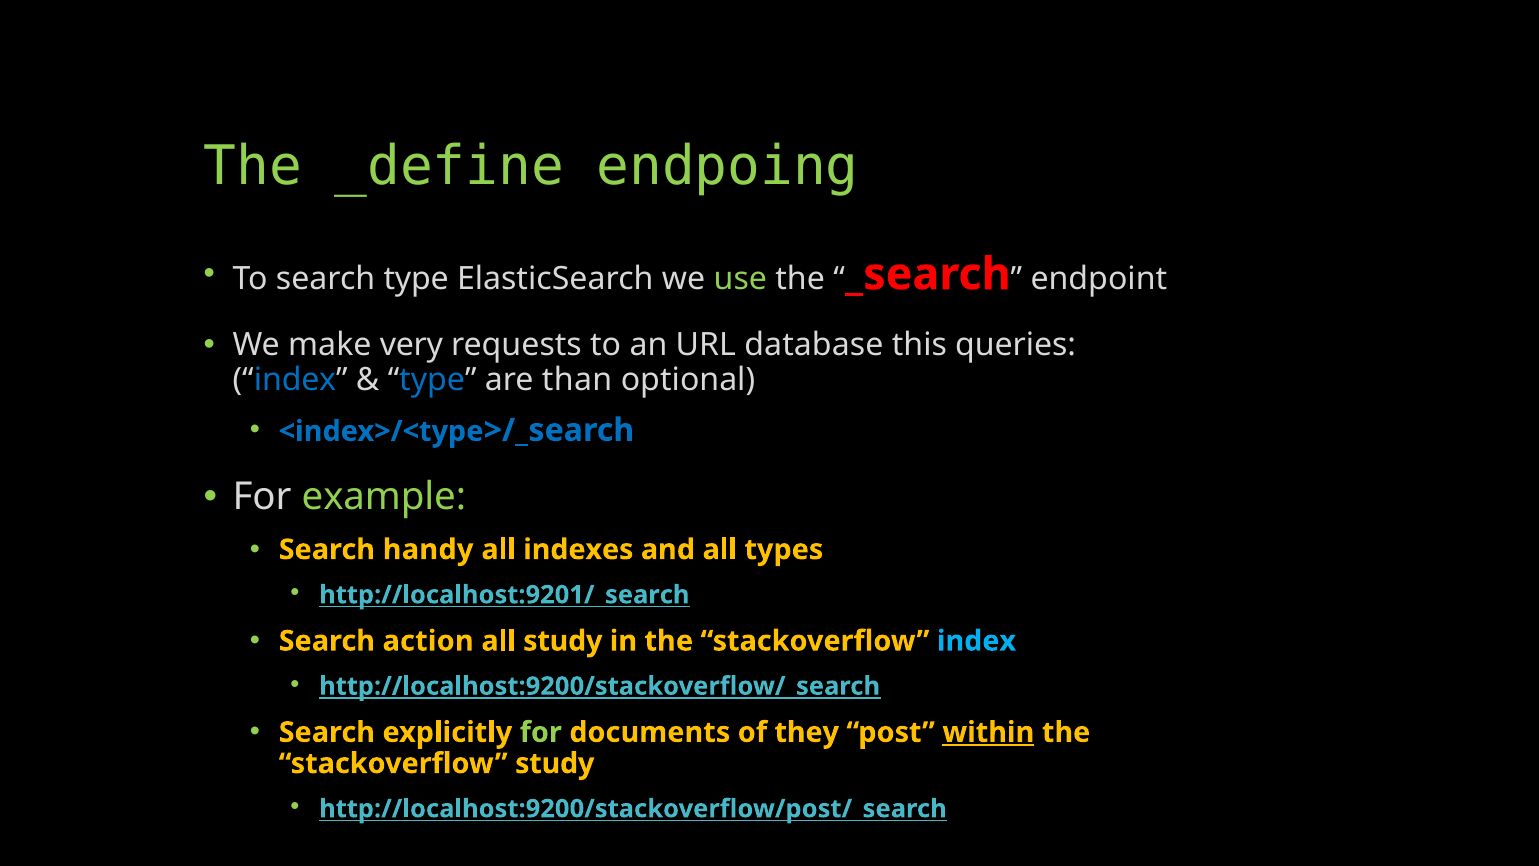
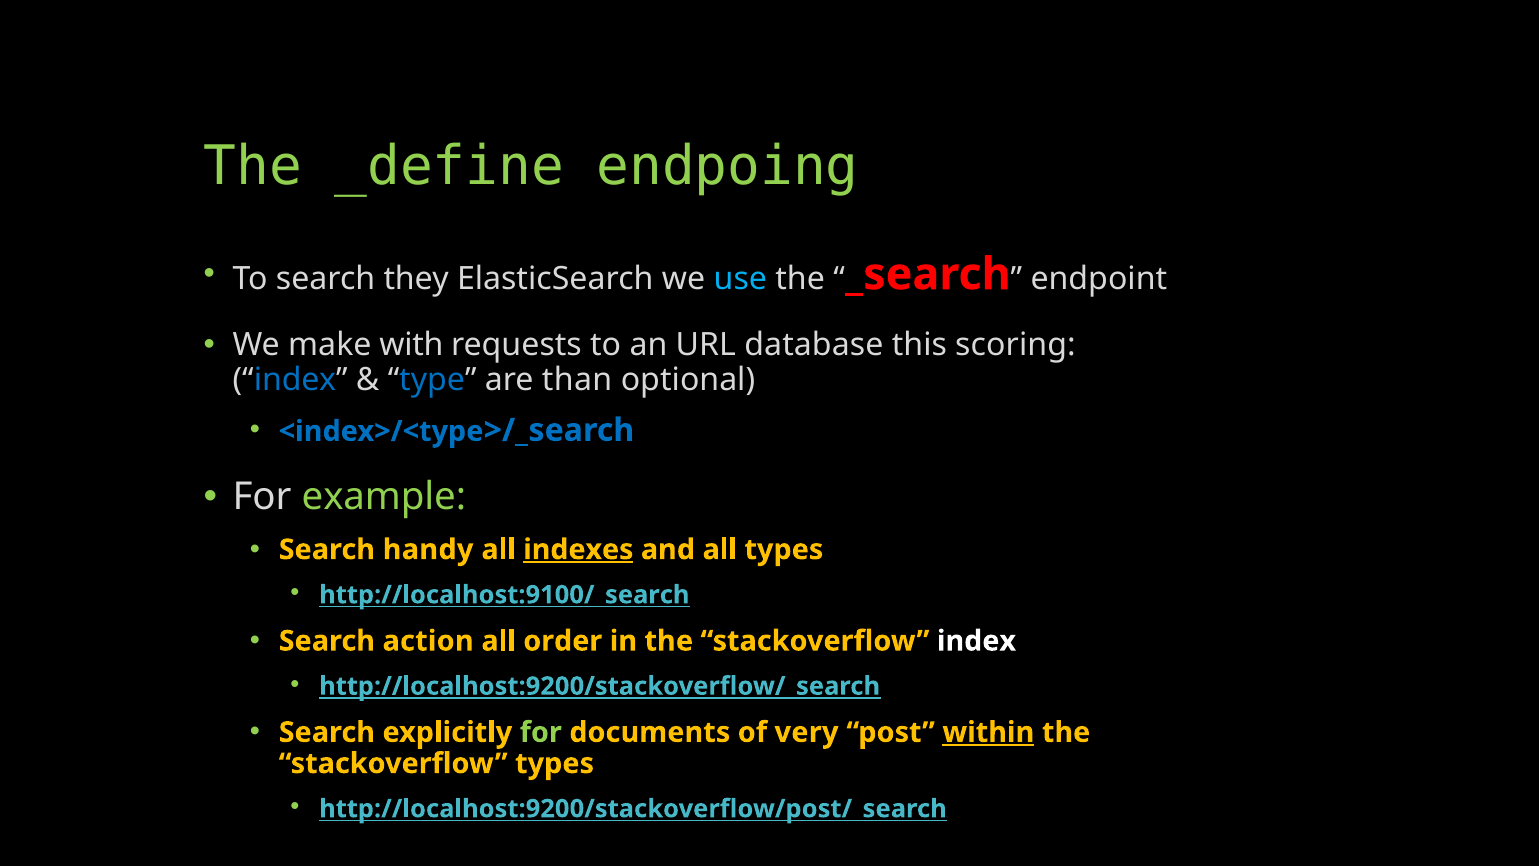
search type: type -> they (416, 279)
use colour: light green -> light blue (740, 279)
very: very -> with (411, 345)
queries: queries -> scoring (1016, 345)
indexes underline: none -> present (578, 549)
http://localhost:9201/_search: http://localhost:9201/_search -> http://localhost:9100/_search (504, 595)
all study: study -> order (563, 641)
index colour: light blue -> white (976, 641)
they: they -> very (807, 732)
stackoverflow study: study -> types (555, 763)
